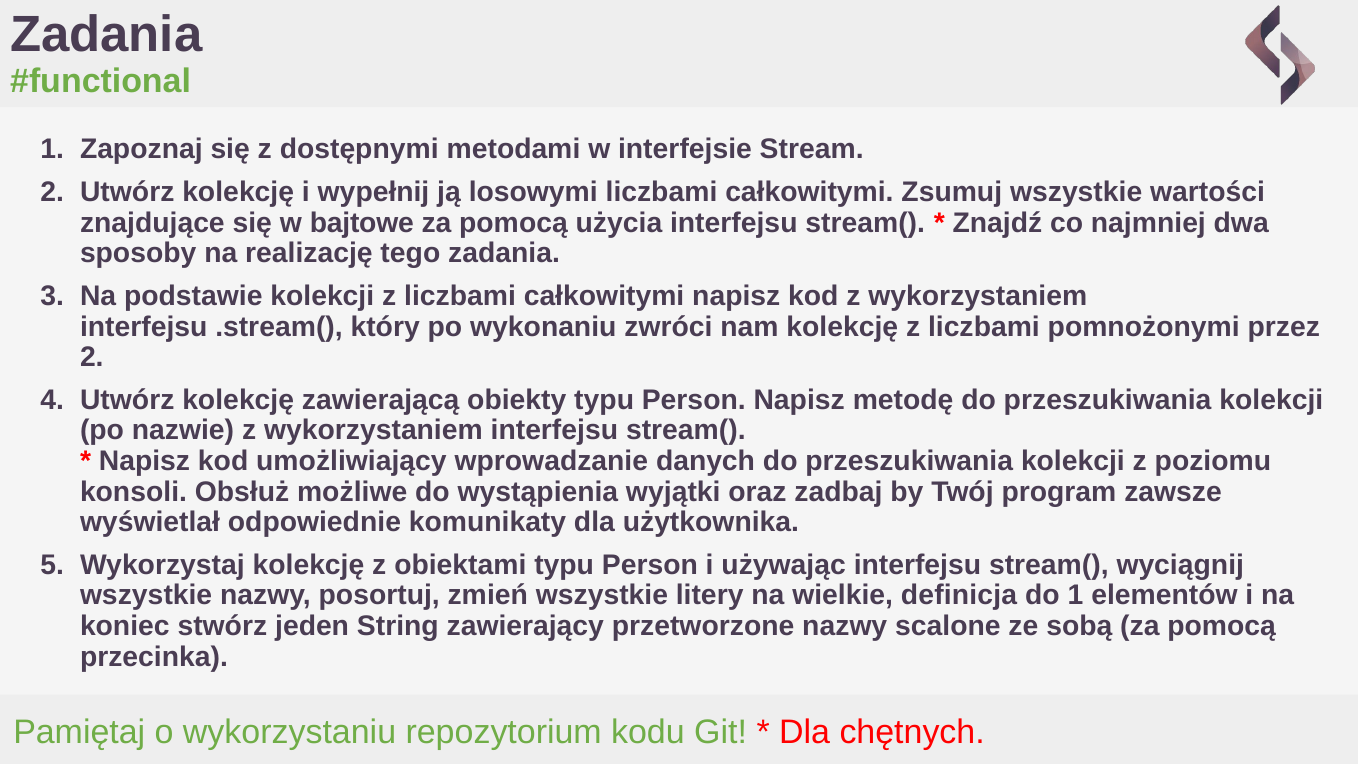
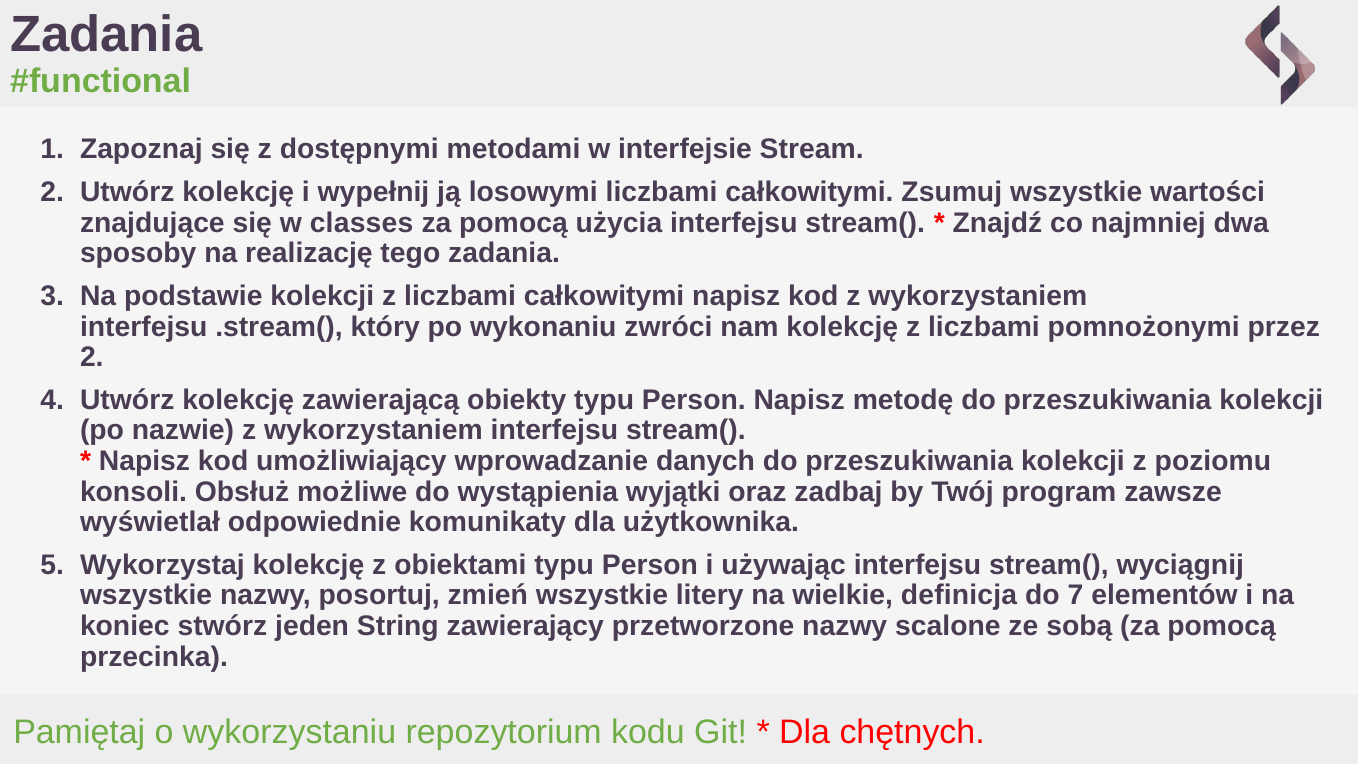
bajtowe: bajtowe -> classes (362, 223)
do 1: 1 -> 7 (1076, 595)
